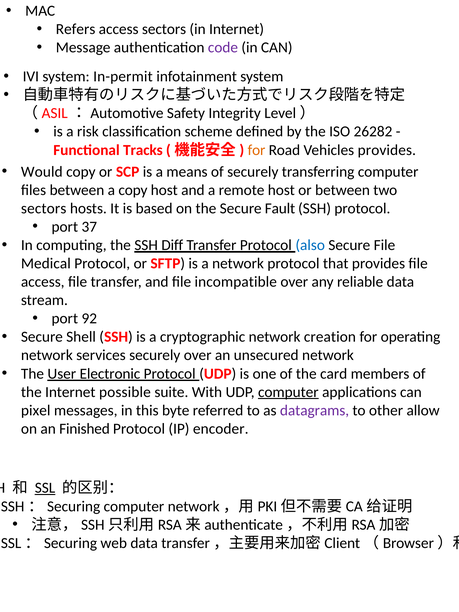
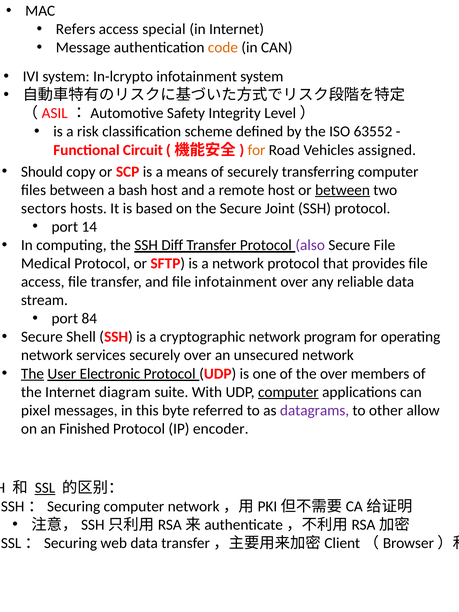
access sectors: sectors -> special (164, 29)
code colour: purple -> orange (223, 48)
In-permit: In-permit -> In-lcrypto (123, 77)
26282: 26282 -> 63552 (373, 132)
Tracks: Tracks -> Circuit (143, 150)
Vehicles provides: provides -> assigned (387, 150)
Would: Would -> Should (42, 172)
a copy: copy -> bash (133, 190)
between underline: none -> present (343, 190)
Fault: Fault -> Joint (280, 208)
37: 37 -> 14 (89, 227)
also colour: blue -> purple (310, 245)
file incompatible: incompatible -> infotainment (236, 282)
92: 92 -> 84 (89, 319)
creation: creation -> program (330, 337)
The underline: none -> present (32, 374)
the card: card -> over (334, 374)
possible: possible -> diagram (125, 392)
